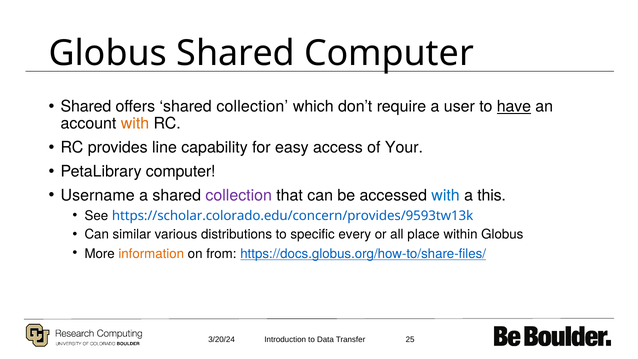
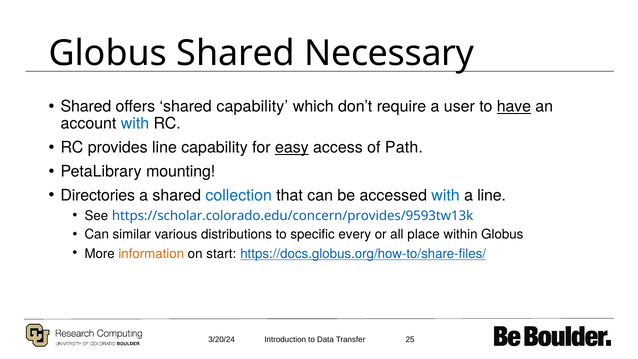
Shared Computer: Computer -> Necessary (389, 54)
offers shared collection: collection -> capability (252, 106)
with colour: orange -> blue (135, 124)
easy underline: none -> present (292, 148)
Your: Your -> Path (404, 148)
PetaLibrary computer: computer -> mounting (181, 171)
Username: Username -> Directories (98, 195)
collection colour: purple -> blue (239, 195)
a this: this -> line (492, 195)
from: from -> start (221, 254)
